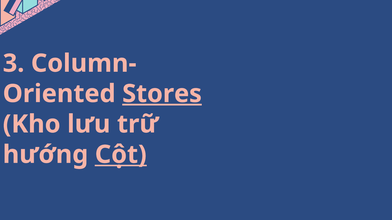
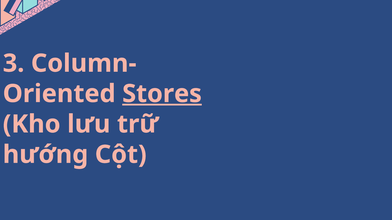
Cột underline: present -> none (121, 155)
